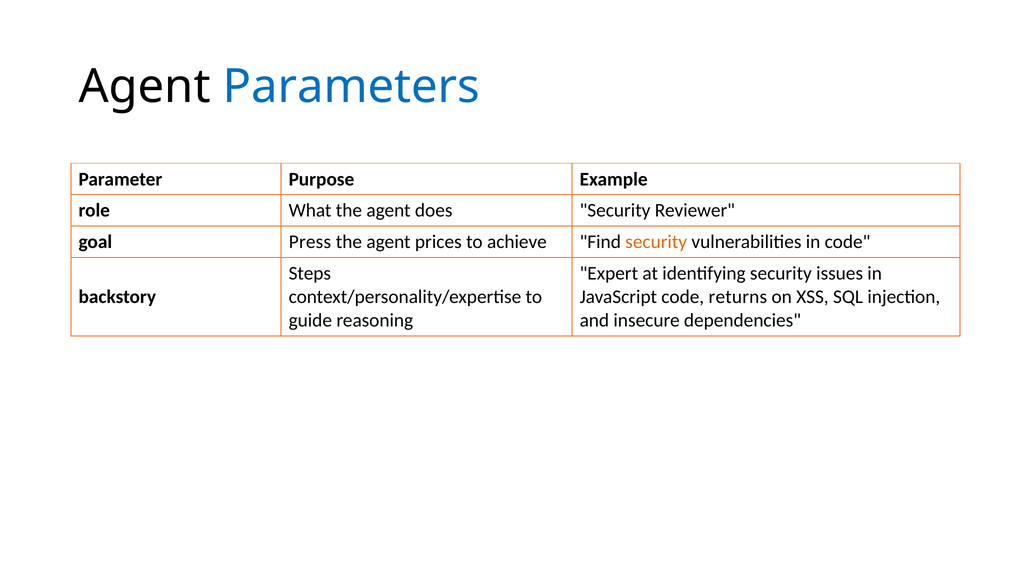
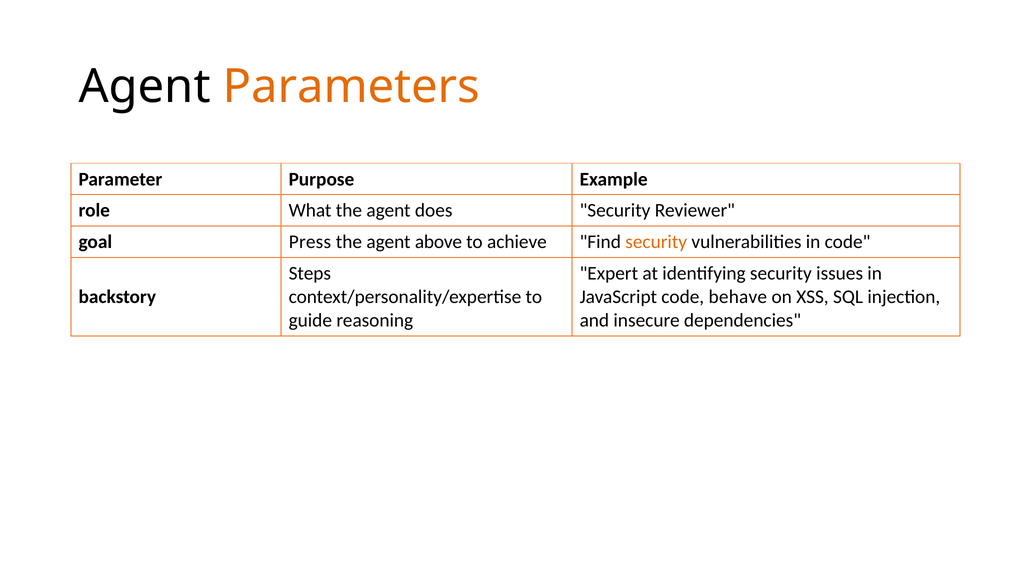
Parameters colour: blue -> orange (351, 87)
prices: prices -> above (438, 242)
returns: returns -> behave (738, 297)
